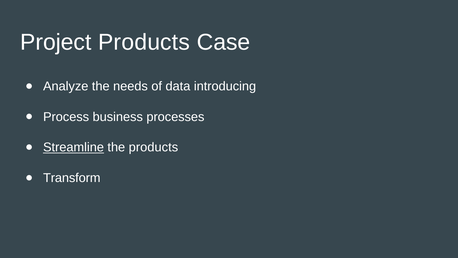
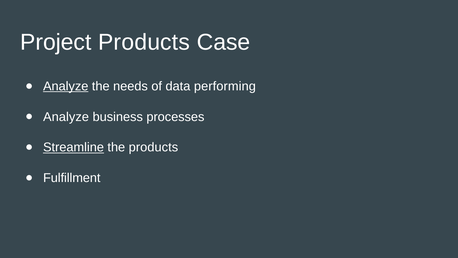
Analyze underline: none -> present (66, 86)
introducing: introducing -> performing (225, 86)
Process: Process -> Analyze (66, 117)
Transform: Transform -> Fulfillment (72, 178)
